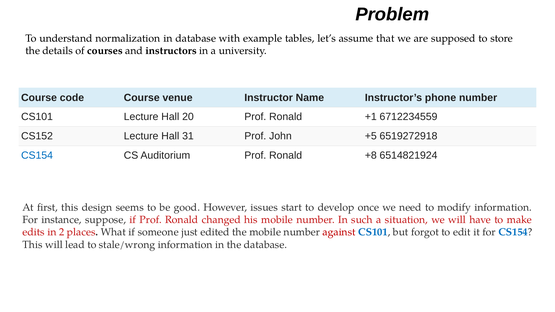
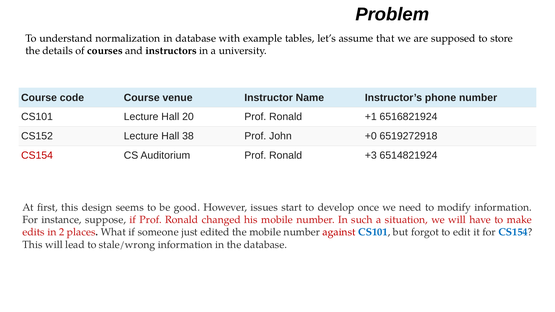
6712234559: 6712234559 -> 6516821924 (409, 117)
31: 31 -> 38 (188, 136)
+5: +5 -> +0 (371, 136)
CS154 colour: blue -> red (37, 156)
+8: +8 -> +3 (371, 156)
